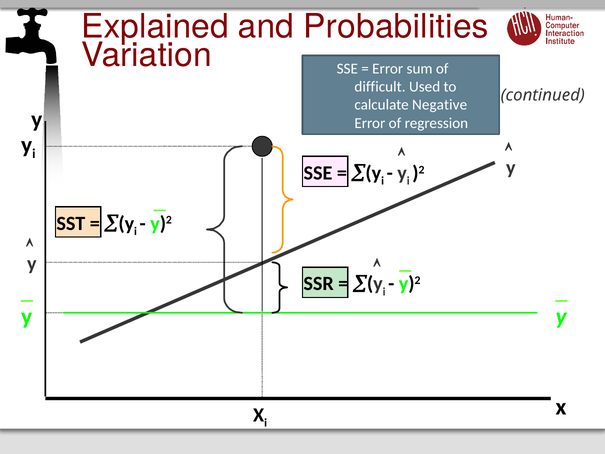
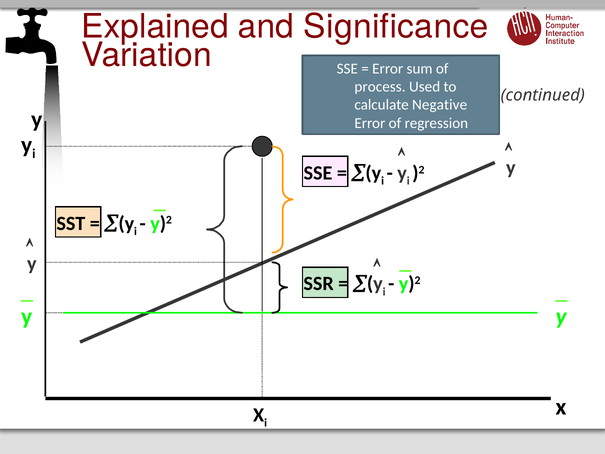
Probabilities: Probabilities -> Significance (396, 26)
difficult: difficult -> process (380, 87)
